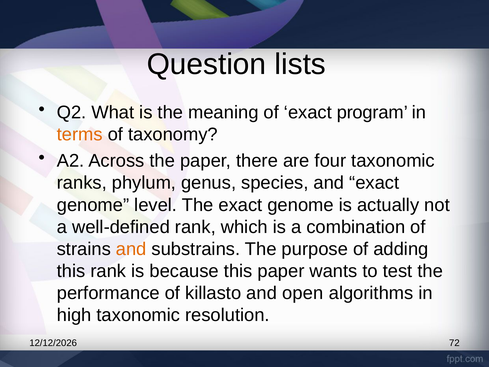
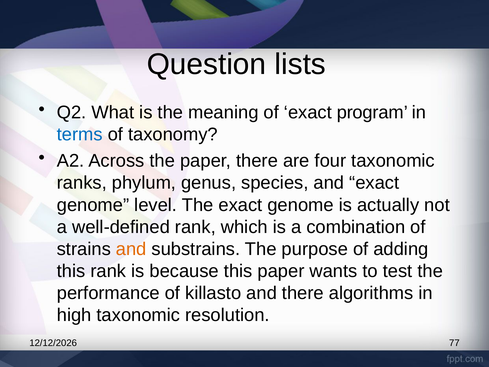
terms colour: orange -> blue (80, 134)
and open: open -> there (303, 293)
72: 72 -> 77 (454, 343)
